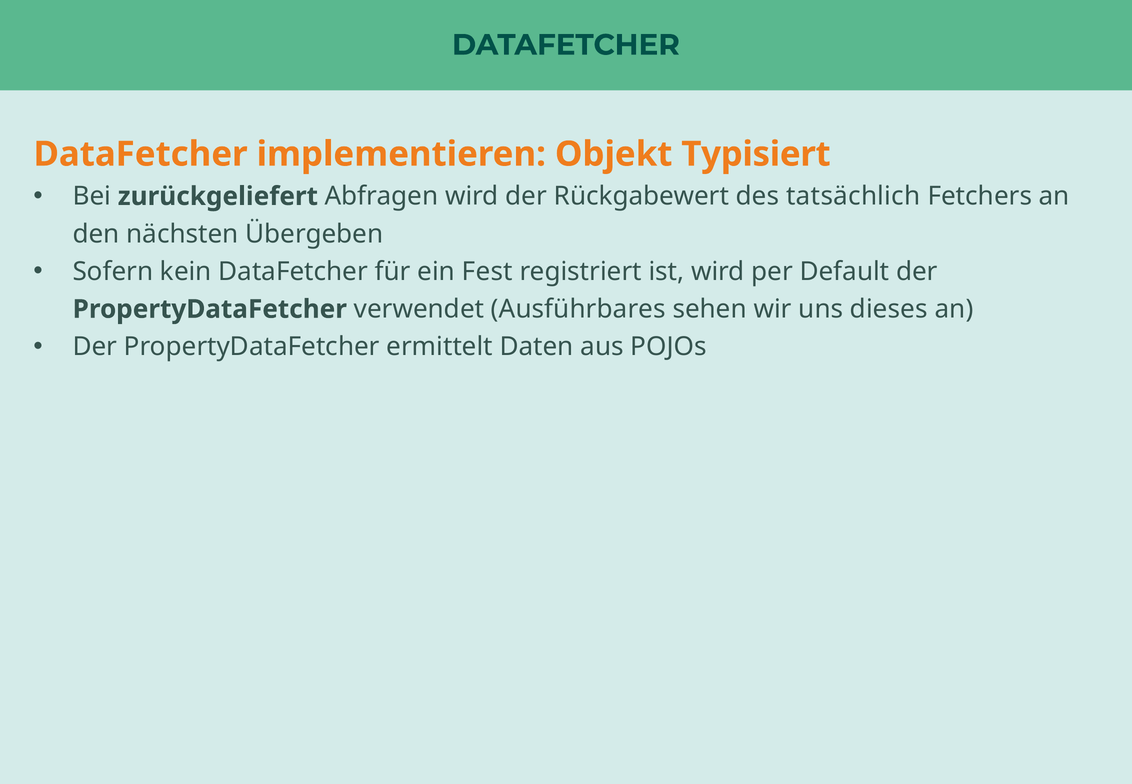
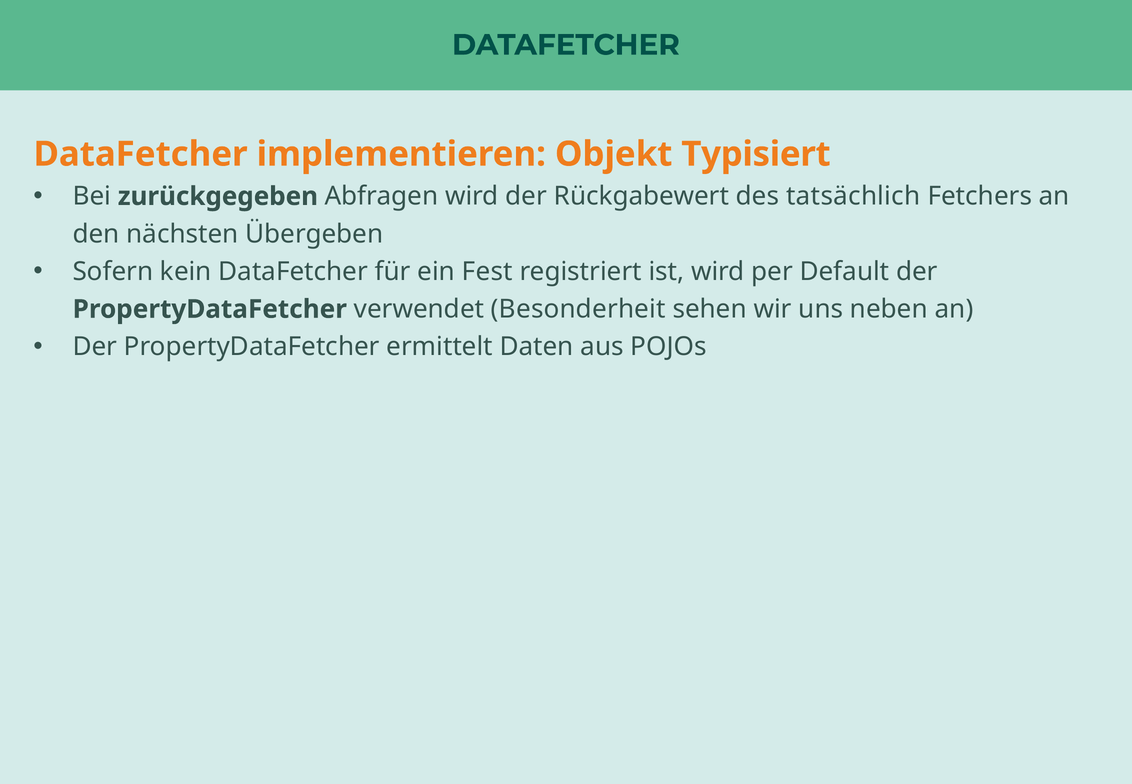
zurückgeliefert: zurückgeliefert -> zurückgegeben (218, 196)
Ausführbares: Ausführbares -> Besonderheit (578, 309)
dieses: dieses -> neben (889, 309)
